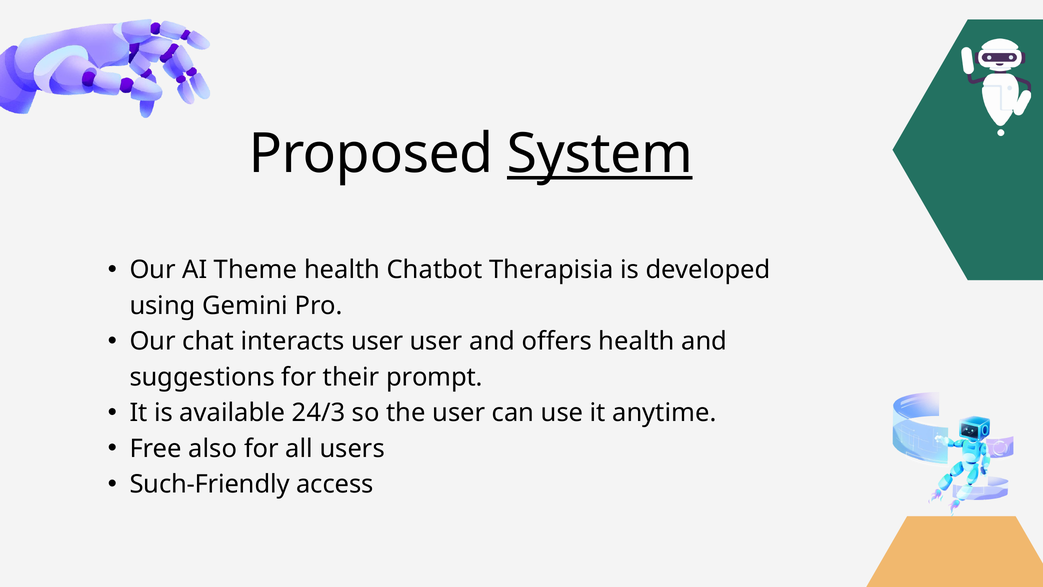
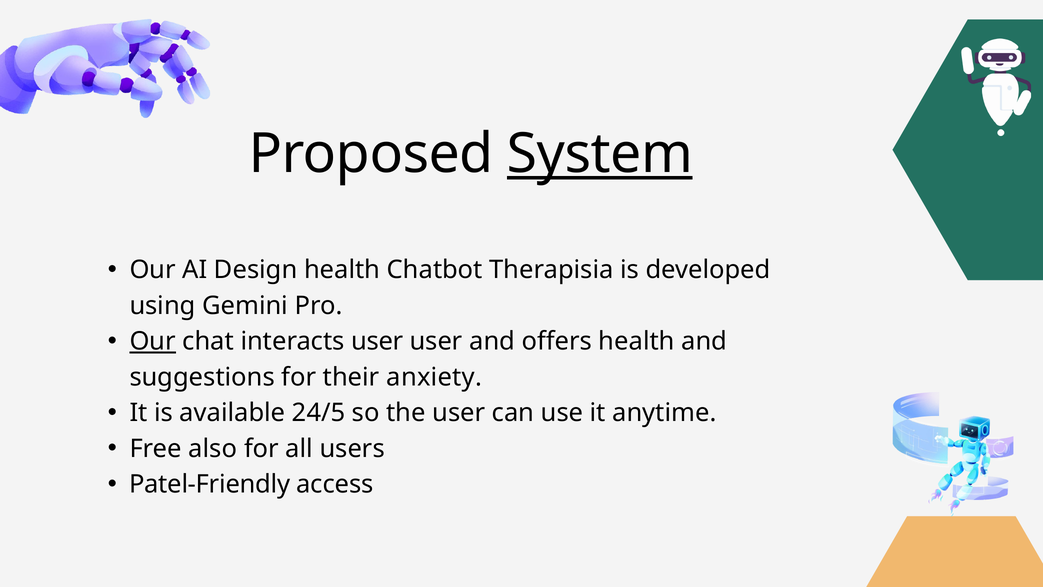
Theme: Theme -> Design (256, 270)
Our underline: none -> present (153, 341)
prompt: prompt -> anxiety (434, 377)
24/3: 24/3 -> 24/5 (319, 413)
Such-Friendly: Such-Friendly -> Patel-Friendly (210, 484)
